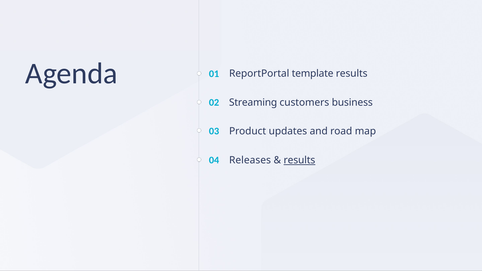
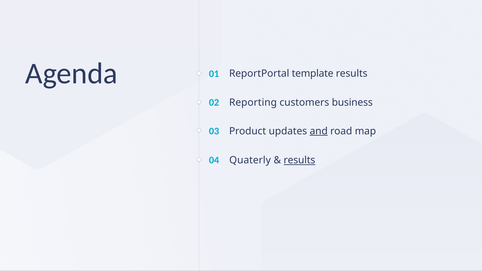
Streaming: Streaming -> Reporting (253, 103)
and underline: none -> present (319, 131)
Releases: Releases -> Quaterly (250, 160)
